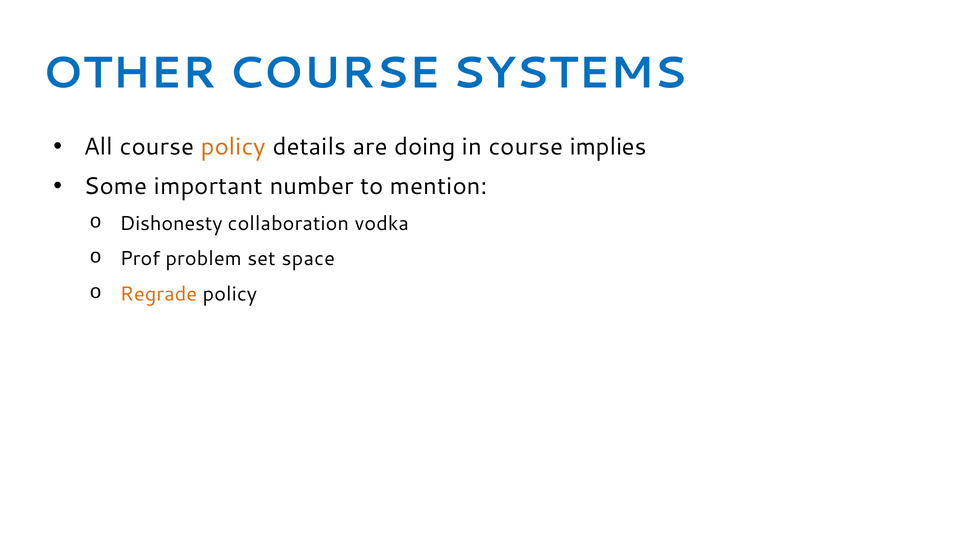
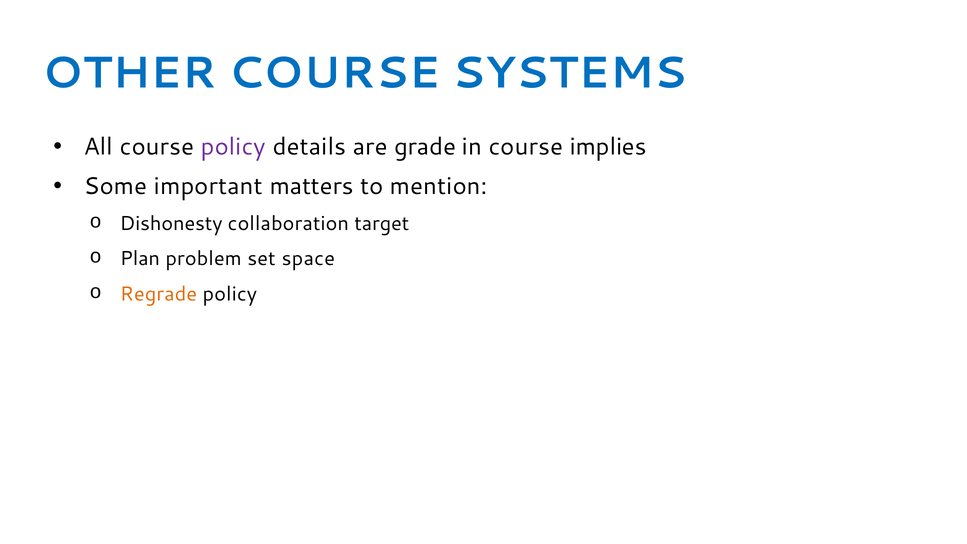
policy colour: orange -> purple (233, 147)
doing: doing -> grade (425, 147)
number: number -> matters (312, 186)
vodka: vodka -> target (382, 223)
Prof: Prof -> Plan (140, 259)
